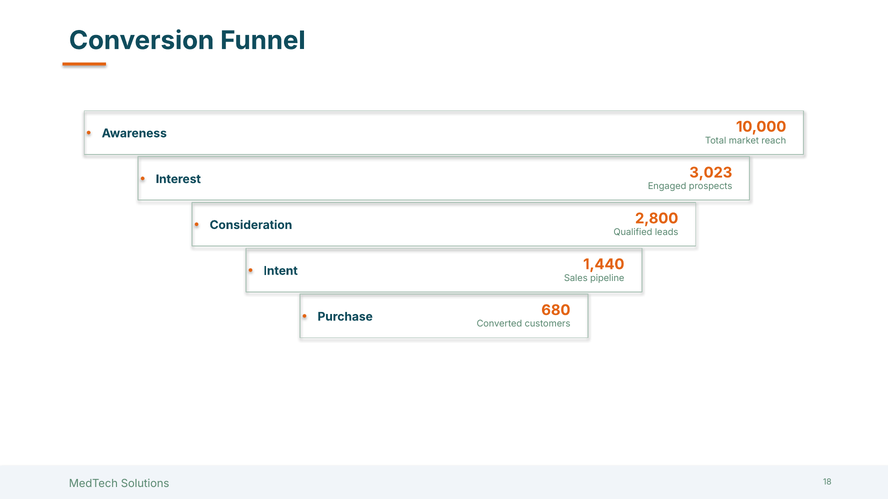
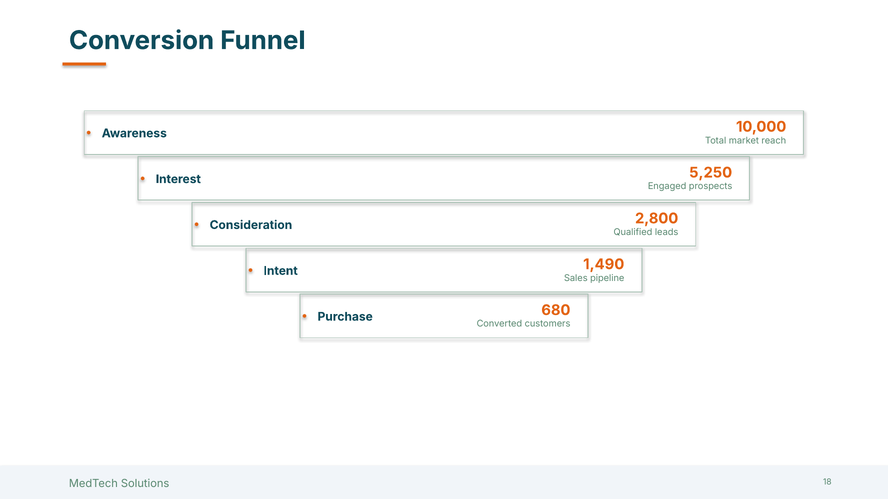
3,023: 3,023 -> 5,250 (711, 173)
1,440: 1,440 -> 1,490 (604, 265)
